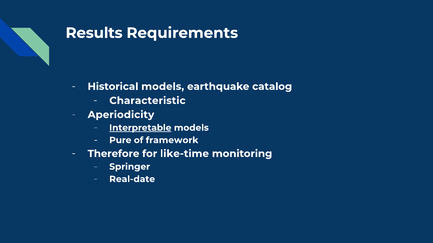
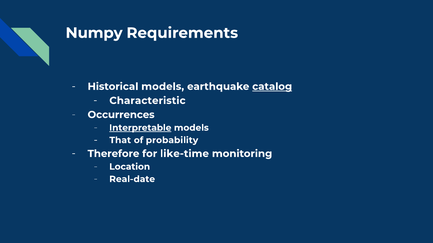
Results: Results -> Numpy (94, 33)
catalog underline: none -> present (272, 87)
Aperiodicity: Aperiodicity -> Occurrences (121, 115)
Pure: Pure -> That (120, 140)
framework: framework -> probability (172, 140)
Springer: Springer -> Location (130, 167)
